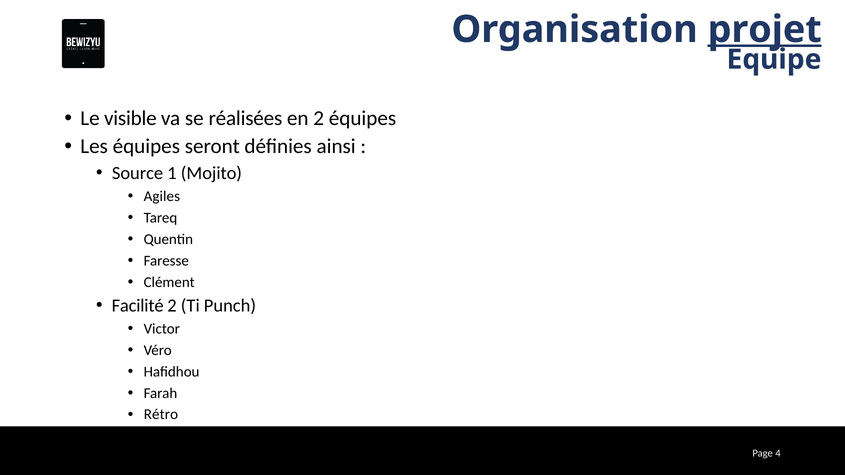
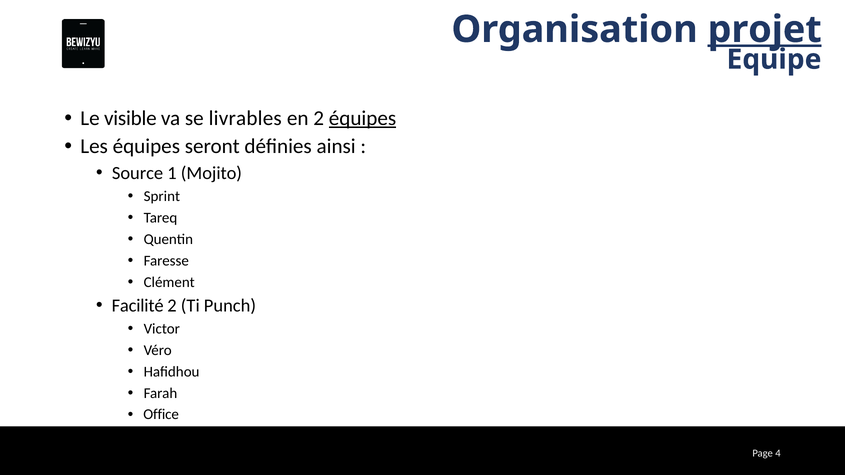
réalisées: réalisées -> livrables (245, 118)
équipes underline: none -> present (362, 118)
Agiles: Agiles -> Sprint (162, 196)
Rétro: Rétro -> Office (161, 415)
